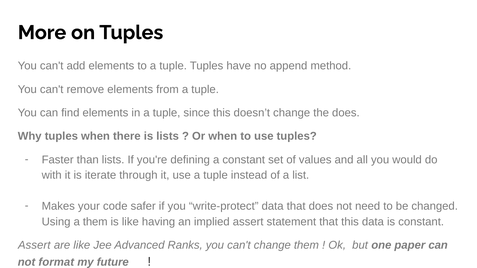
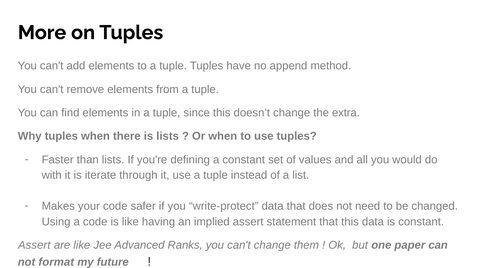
the does: does -> extra (346, 113)
a them: them -> code (95, 222)
